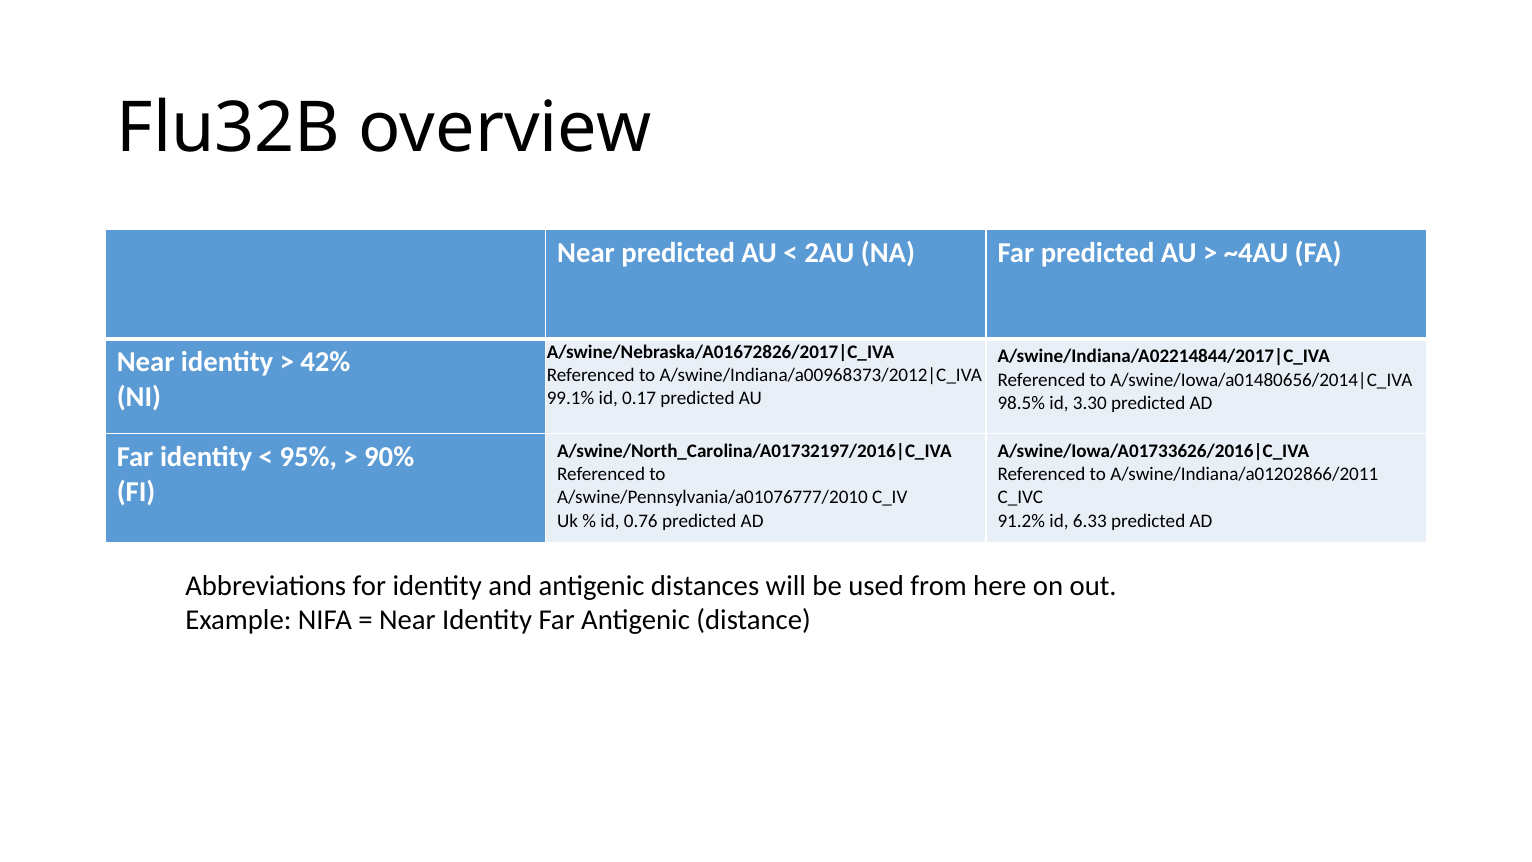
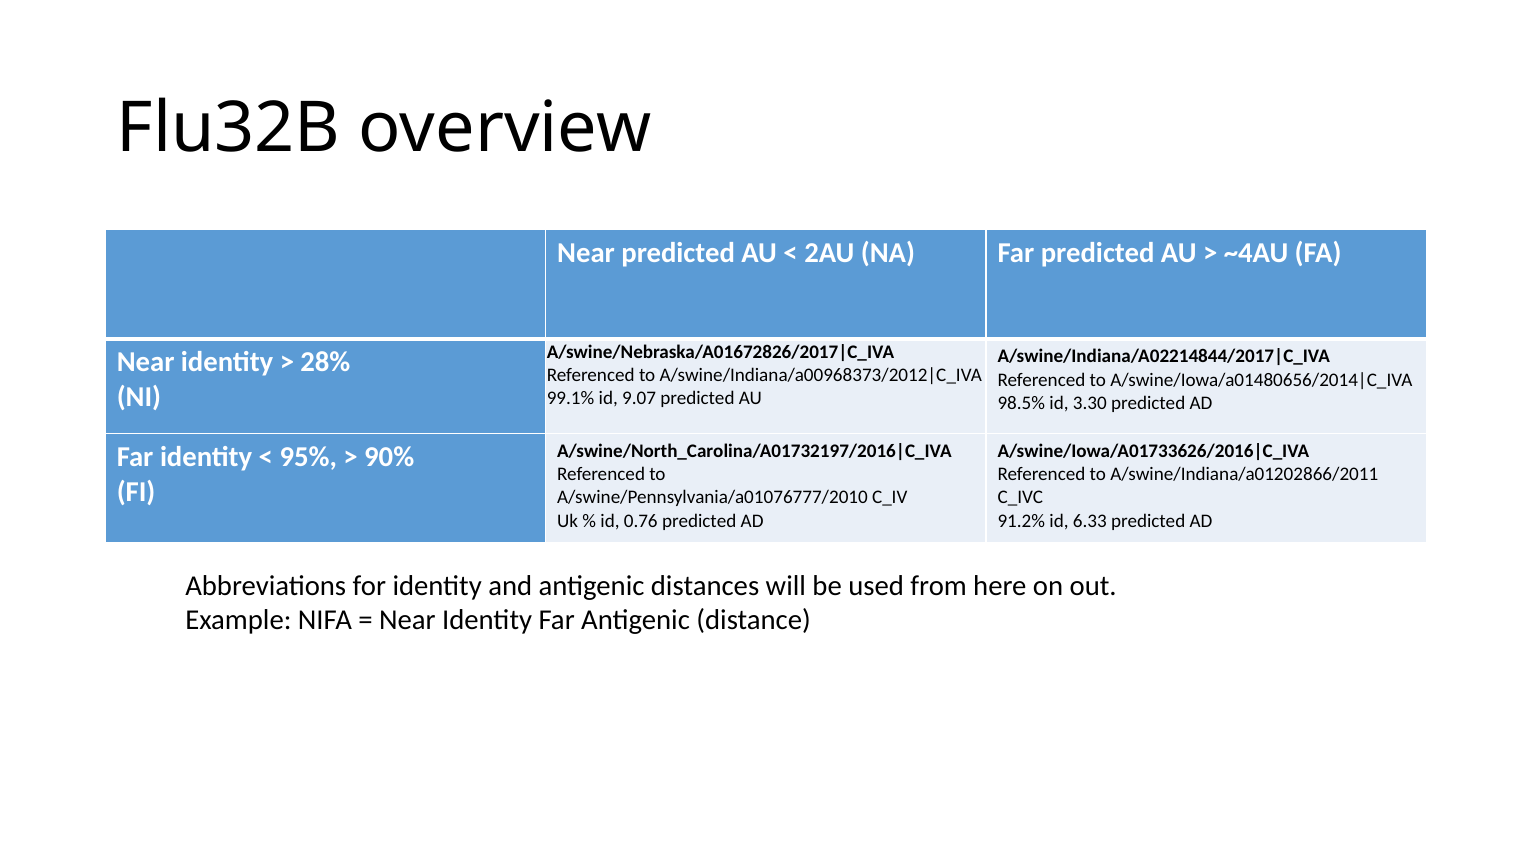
42%: 42% -> 28% (325, 362)
0.17: 0.17 -> 9.07 (639, 398)
